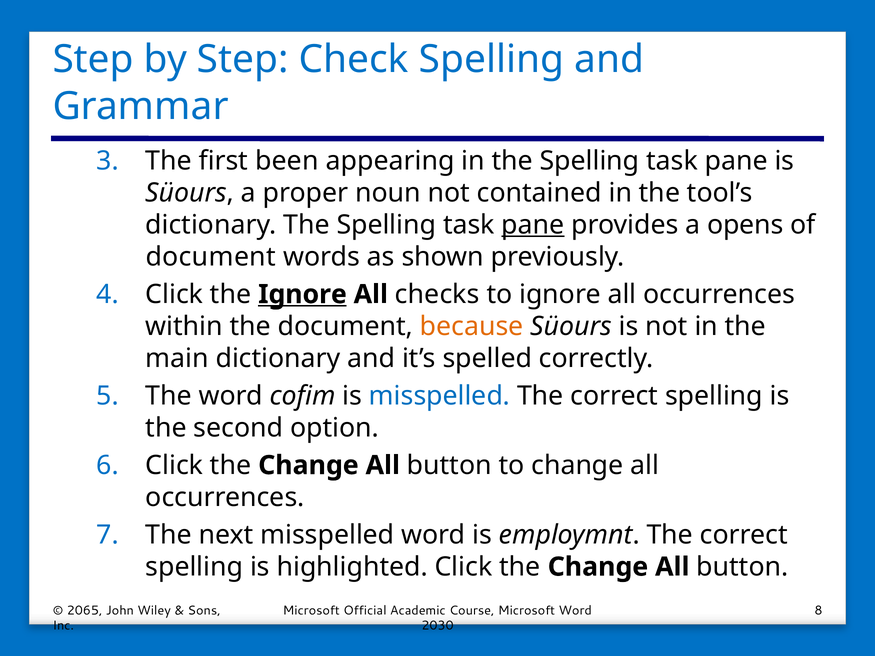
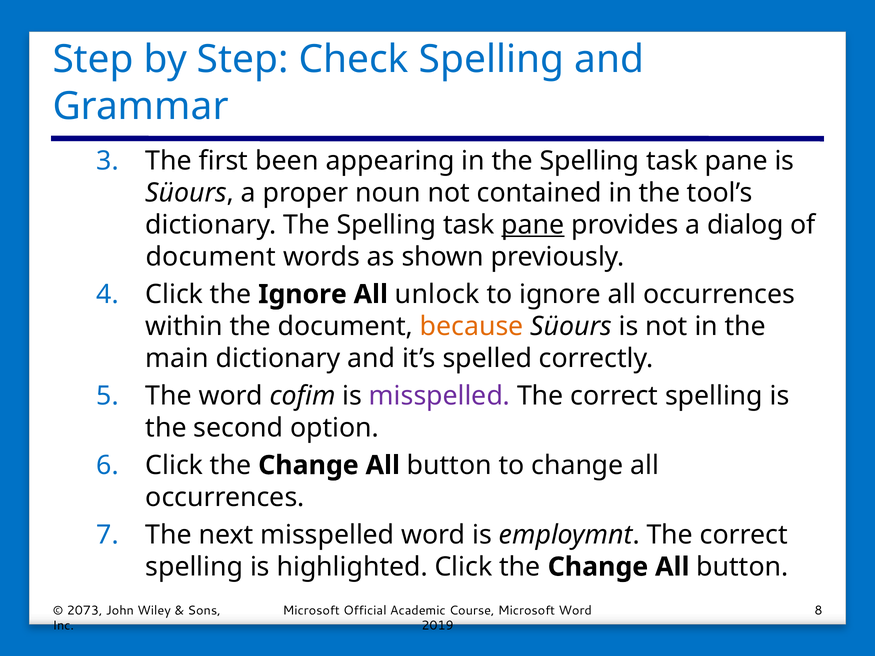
opens: opens -> dialog (745, 225)
Ignore underline: present -> none (303, 294)
checks: checks -> unlock (437, 294)
misspelled colour: blue -> purple (440, 396)
2065: 2065 -> 2073 (85, 611)
2030: 2030 -> 2019 (438, 626)
